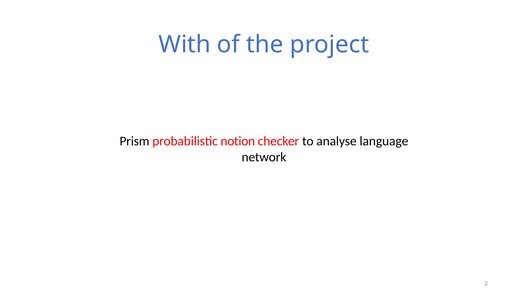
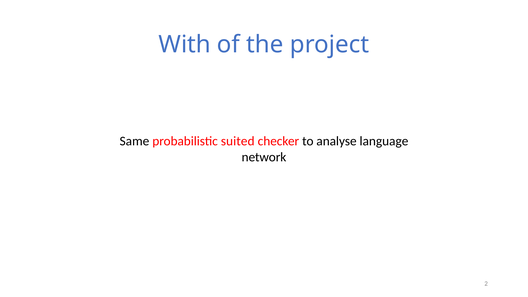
Prism: Prism -> Same (134, 141)
notion: notion -> suited (238, 141)
